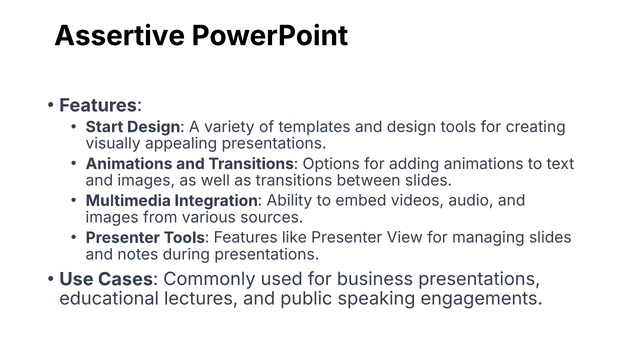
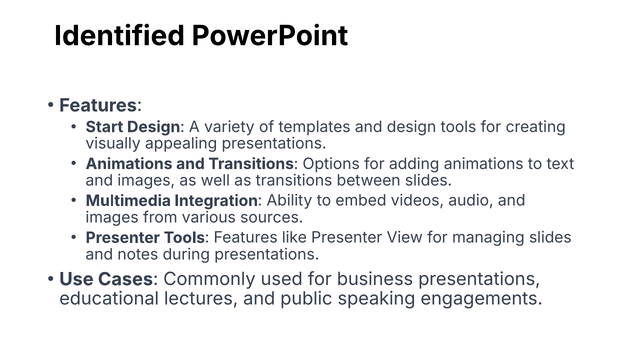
Assertive: Assertive -> Identified (120, 36)
